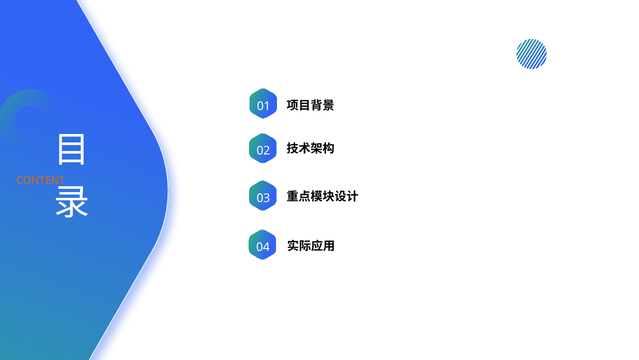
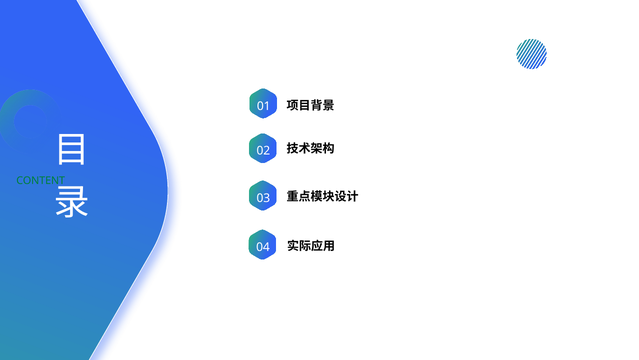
CONTENT colour: orange -> green (41, 180)
